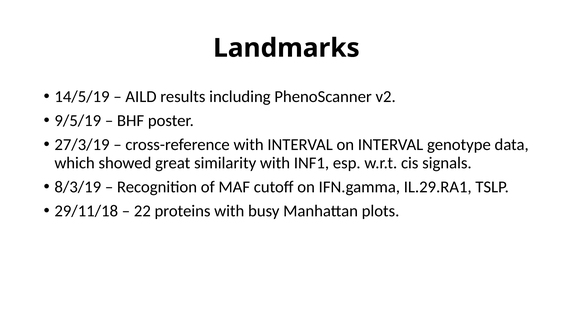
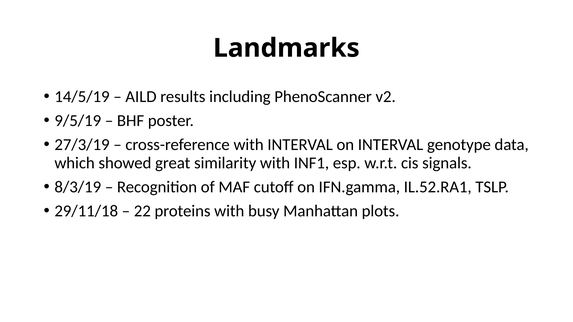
IL.29.RA1: IL.29.RA1 -> IL.52.RA1 (438, 187)
